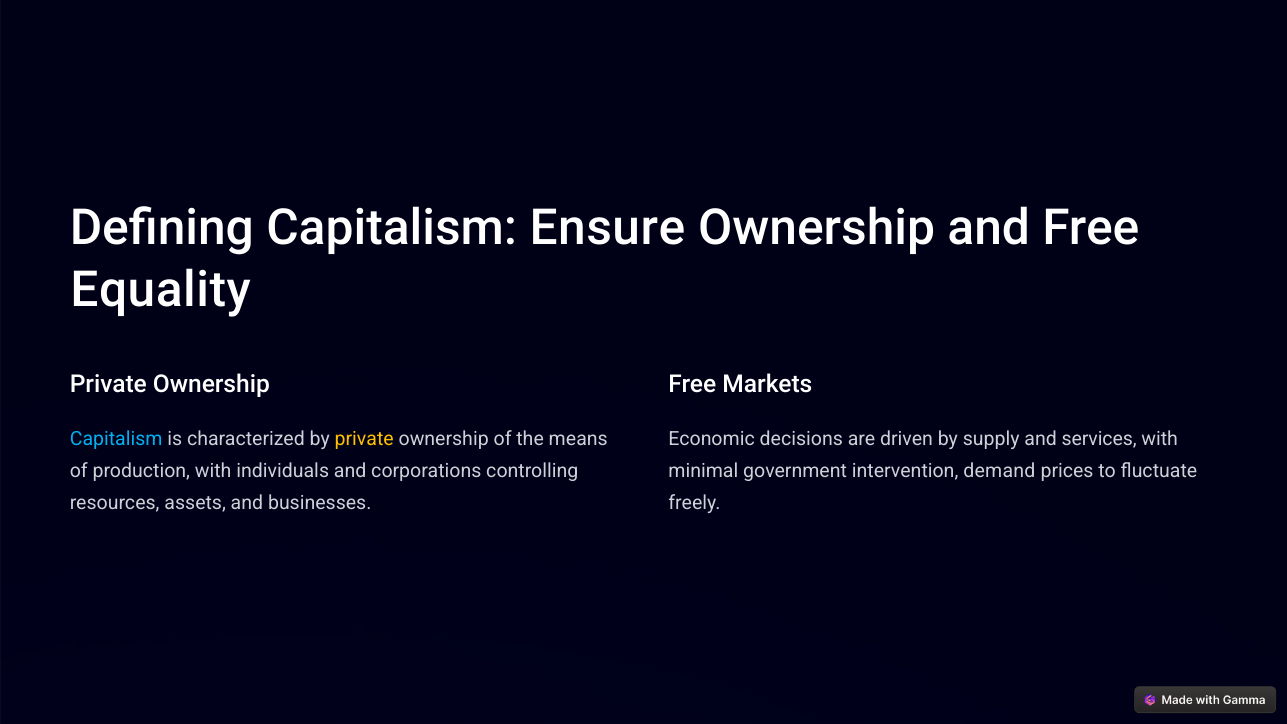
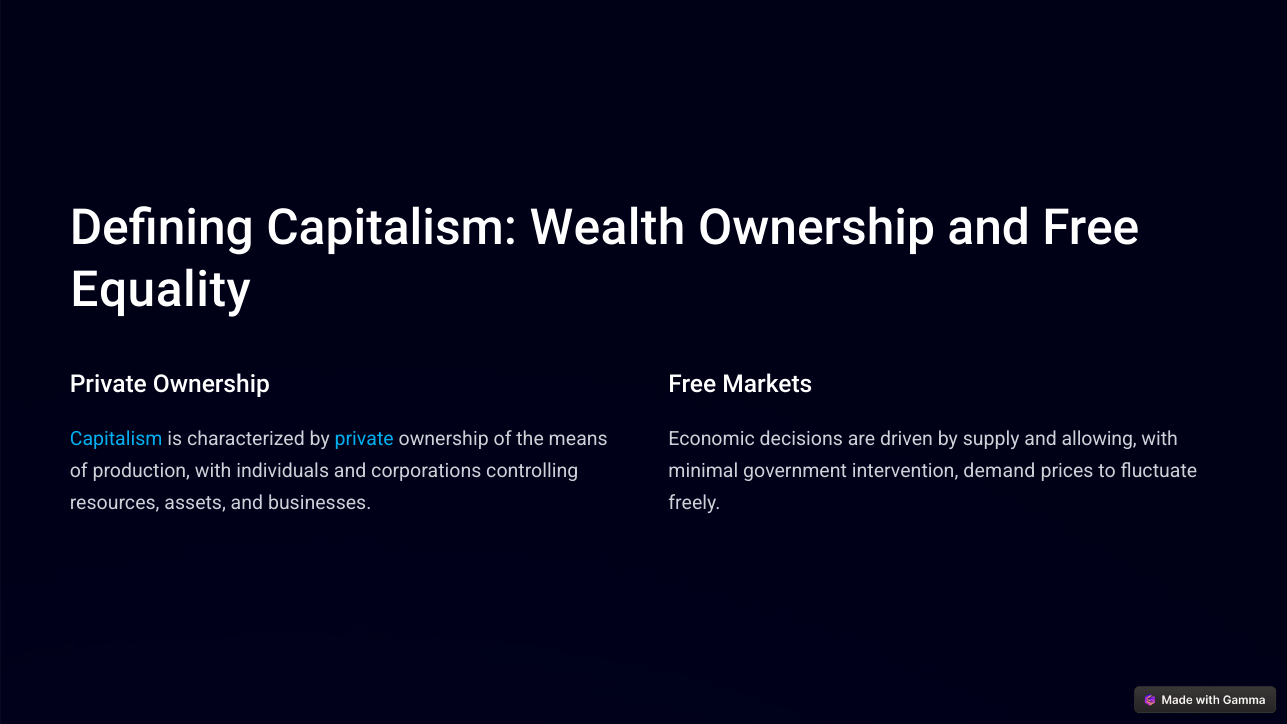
Ensure: Ensure -> Wealth (607, 228)
private colour: yellow -> light blue (364, 439)
services: services -> allowing (1099, 439)
